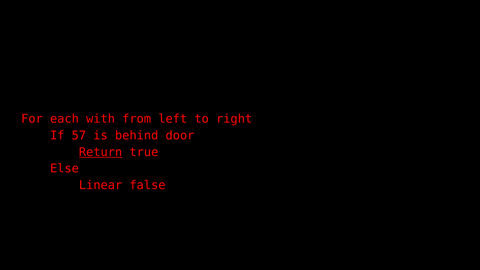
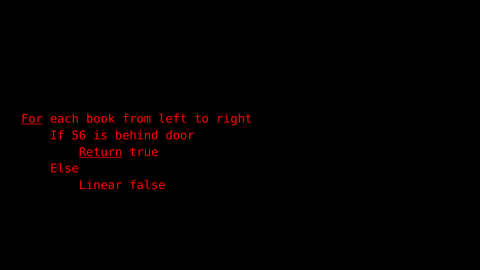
For underline: none -> present (32, 119)
with: with -> book (101, 119)
57: 57 -> 56 (79, 136)
